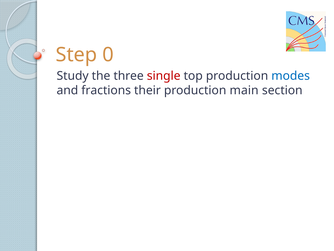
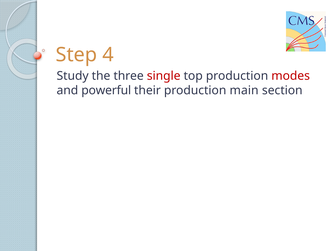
0: 0 -> 4 (108, 55)
modes colour: blue -> red (291, 76)
fractions: fractions -> powerful (106, 90)
